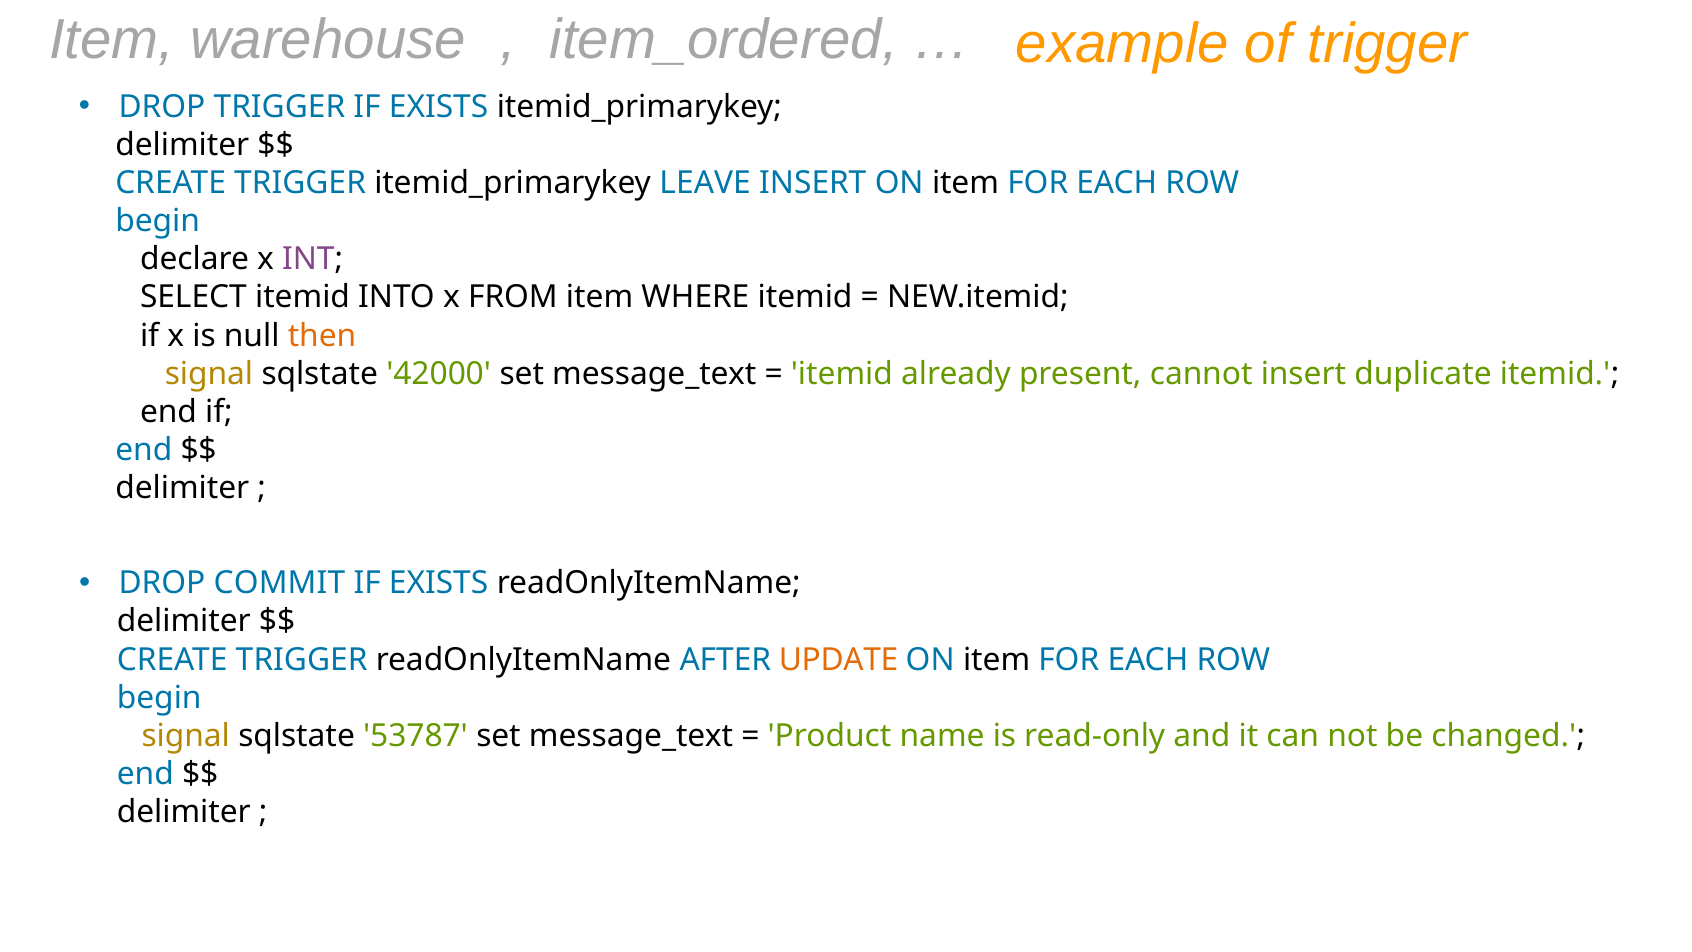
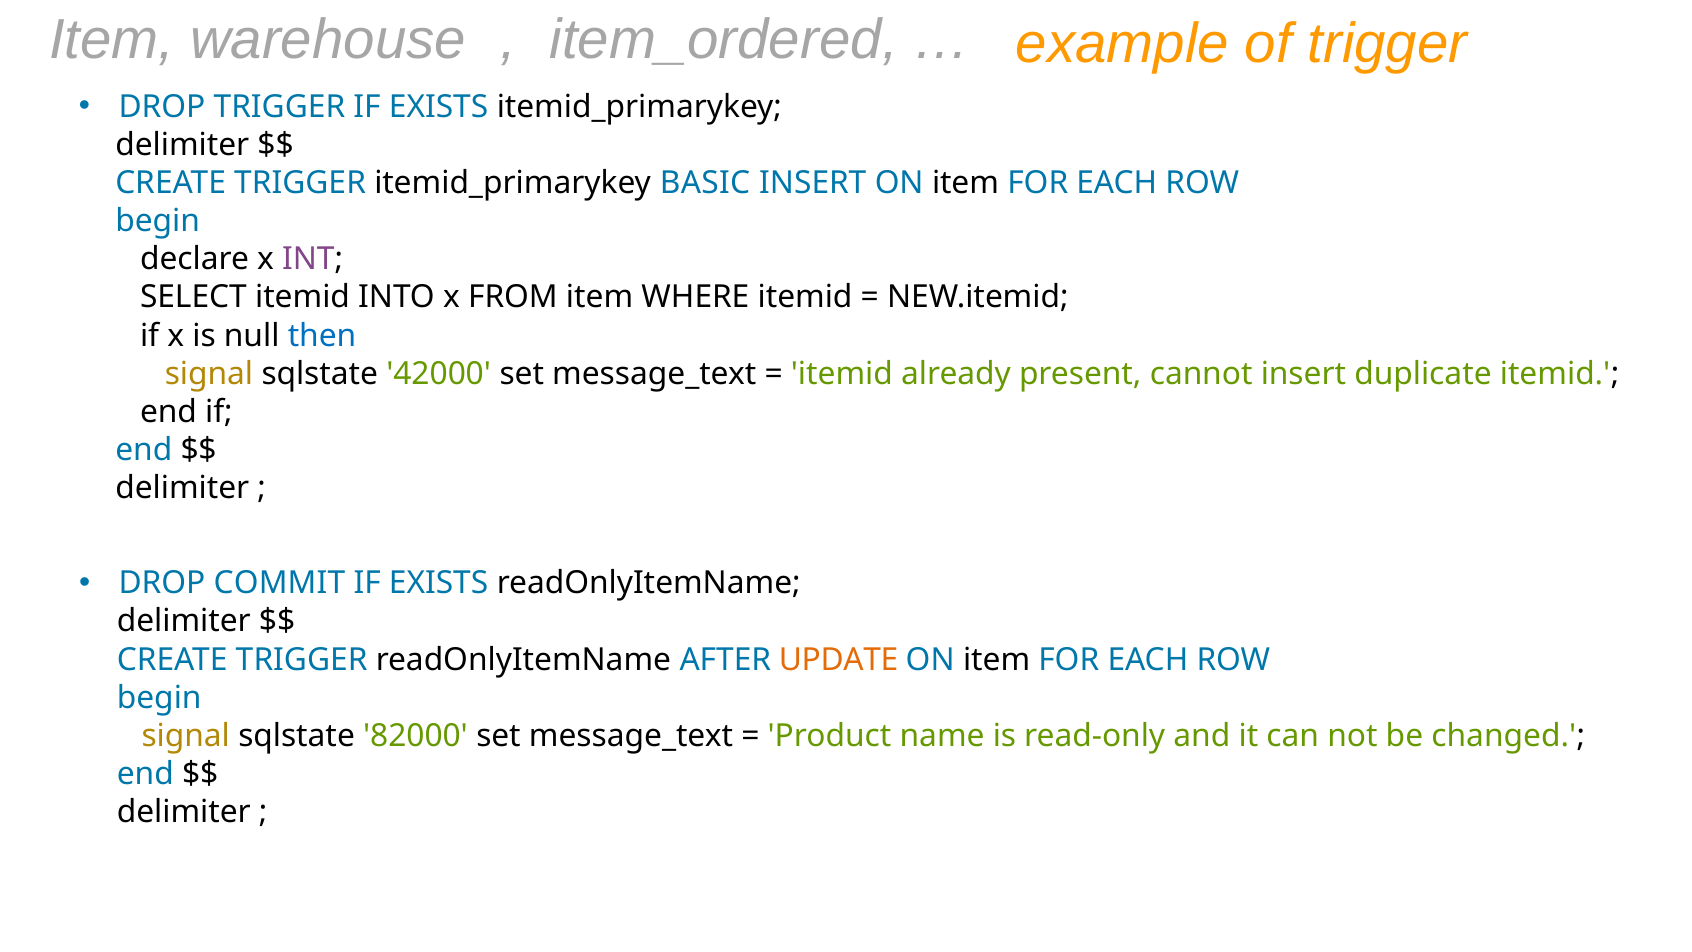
LEAVE: LEAVE -> BASIC (705, 183)
then colour: orange -> blue (322, 335)
53787: 53787 -> 82000 (415, 736)
